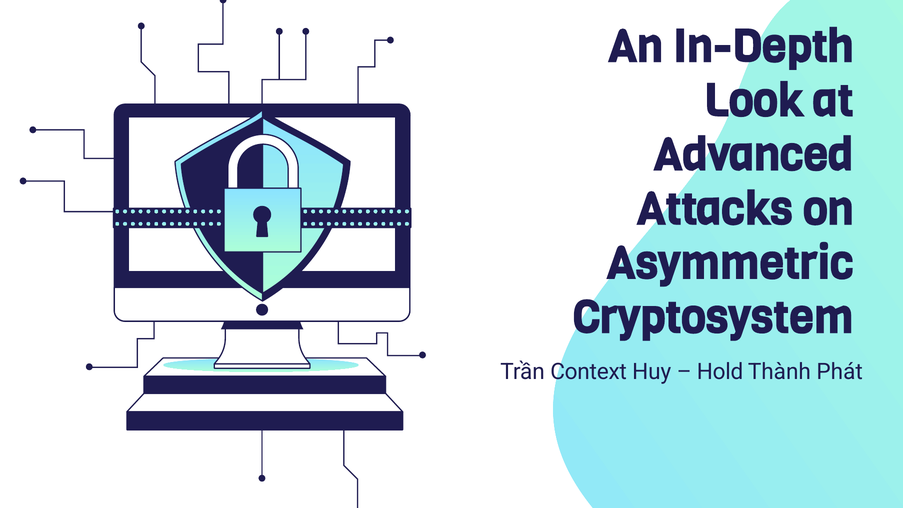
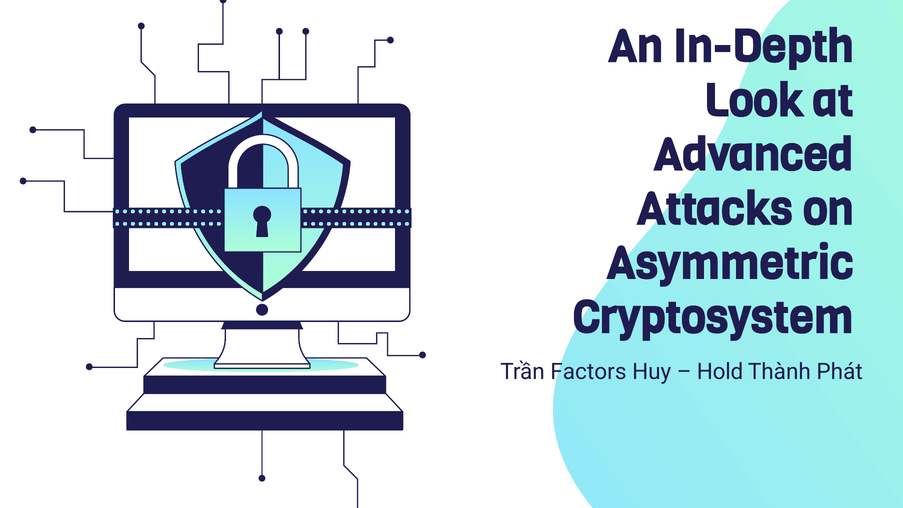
Context: Context -> Factors (588, 372)
